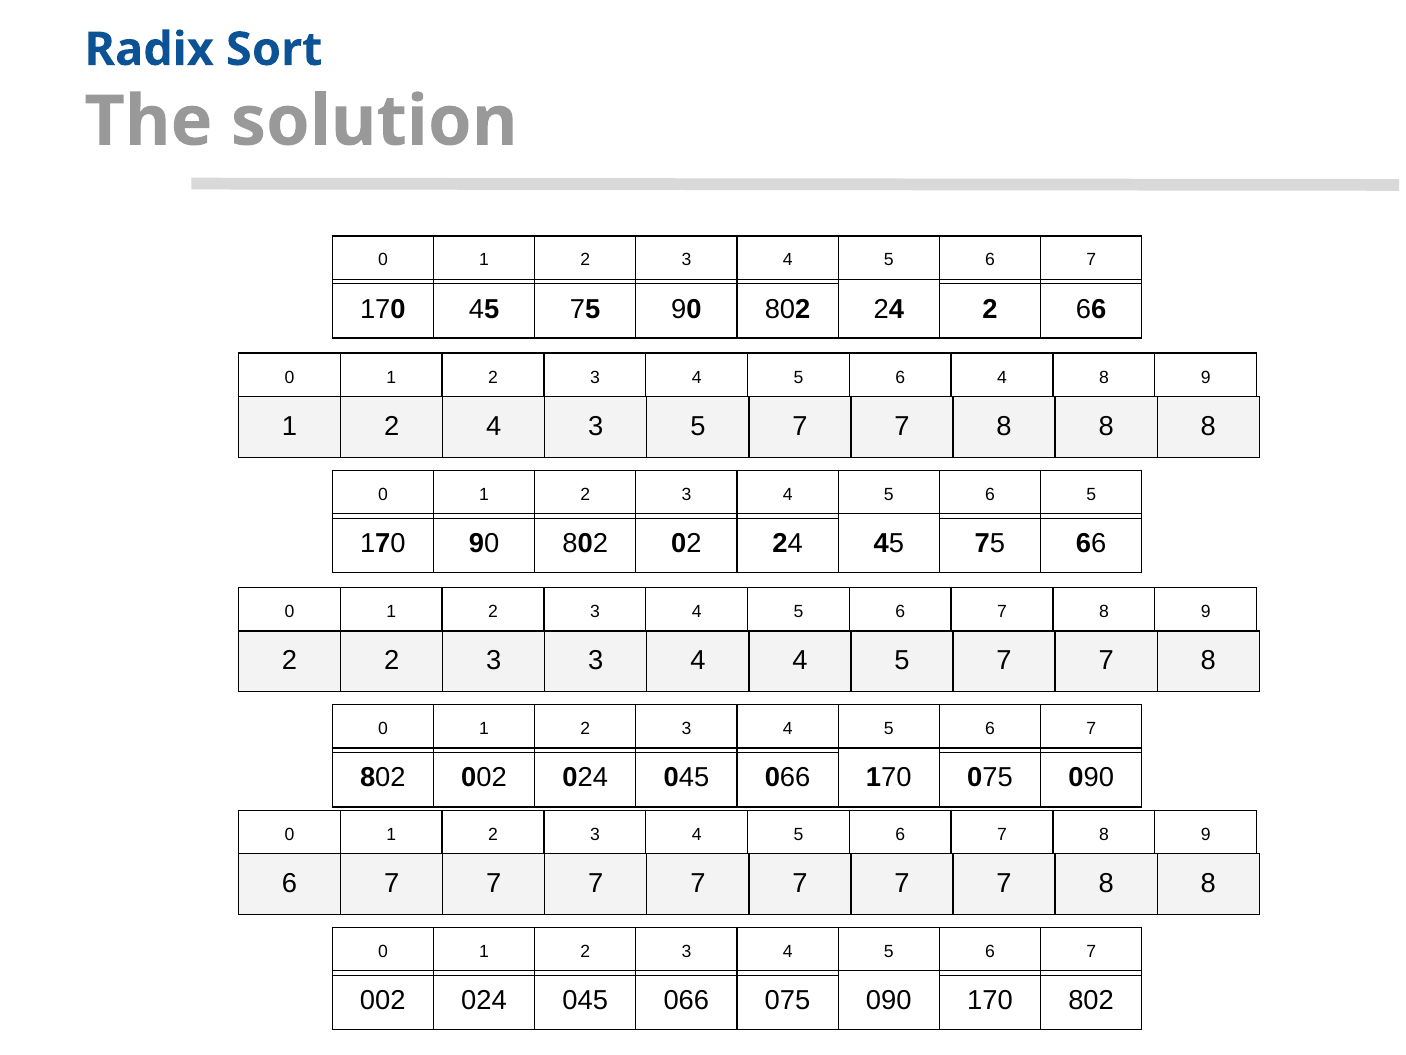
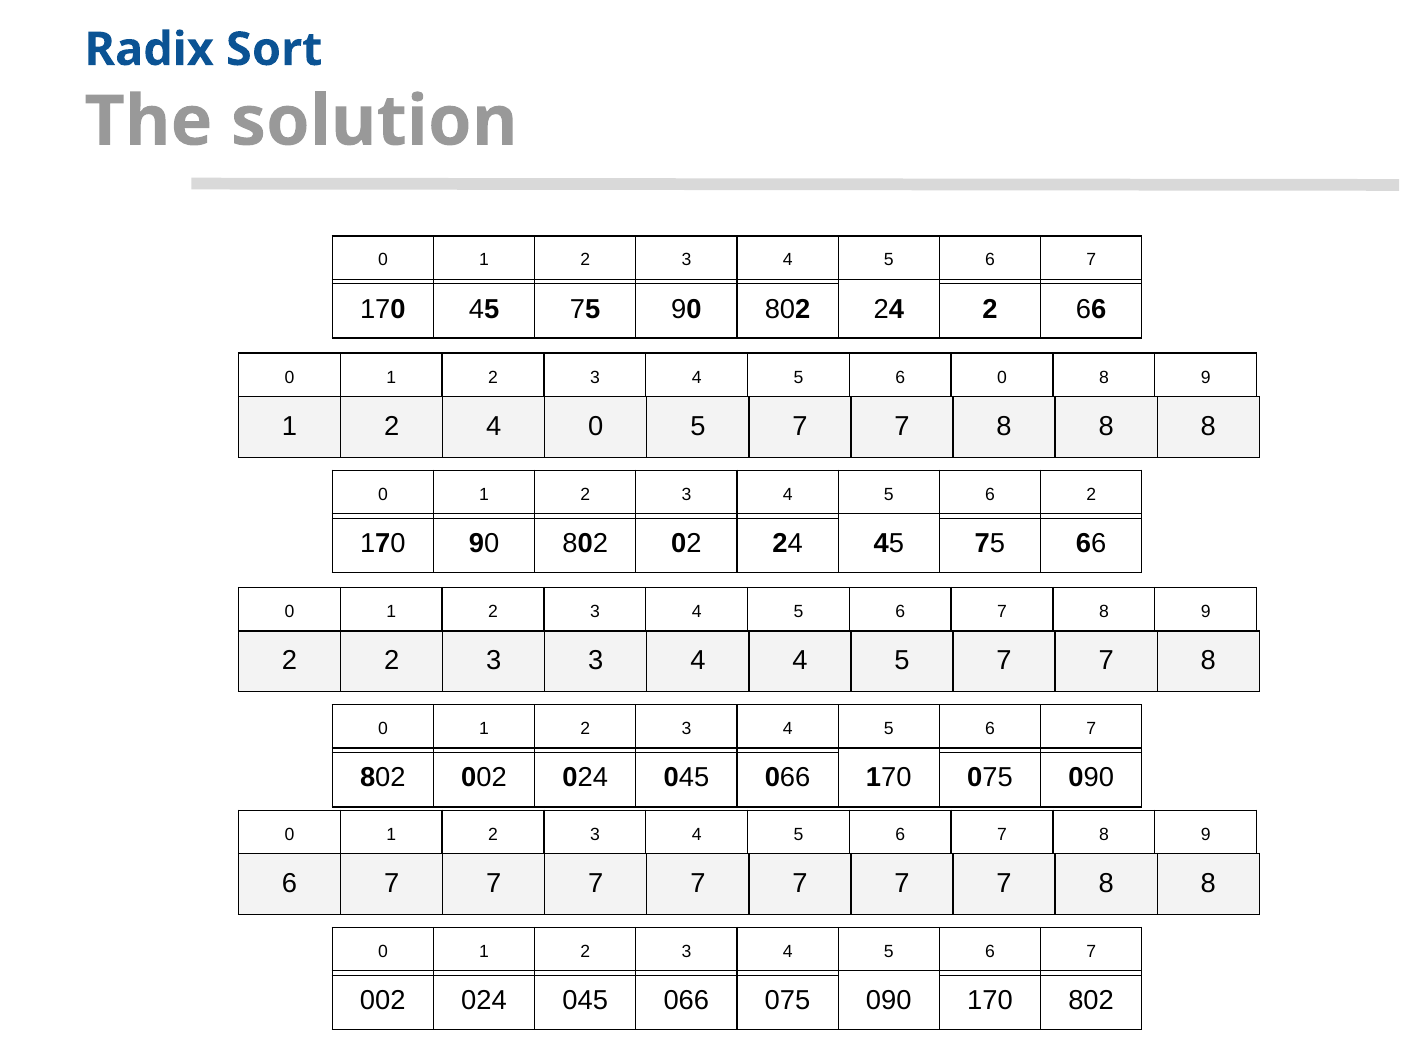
6 4: 4 -> 0 (1002, 377)
4 3: 3 -> 0 (596, 426)
6 5: 5 -> 2 (1091, 494)
